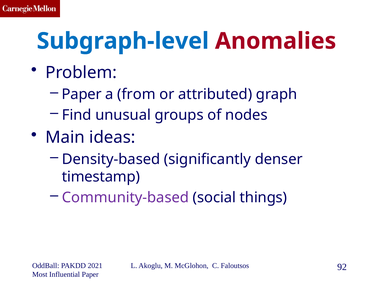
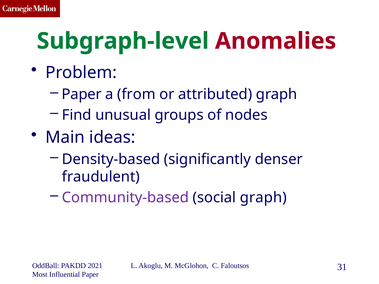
Subgraph-level colour: blue -> green (123, 41)
timestamp: timestamp -> fraudulent (101, 177)
social things: things -> graph (263, 198)
92: 92 -> 31 (342, 267)
